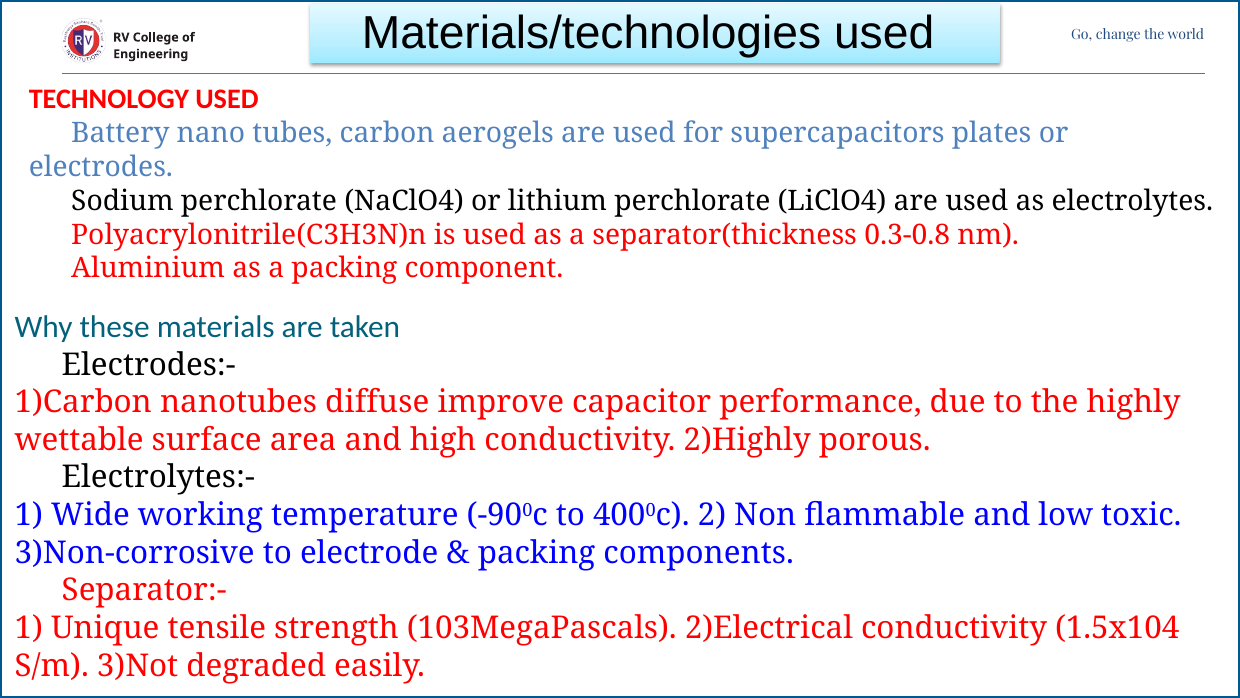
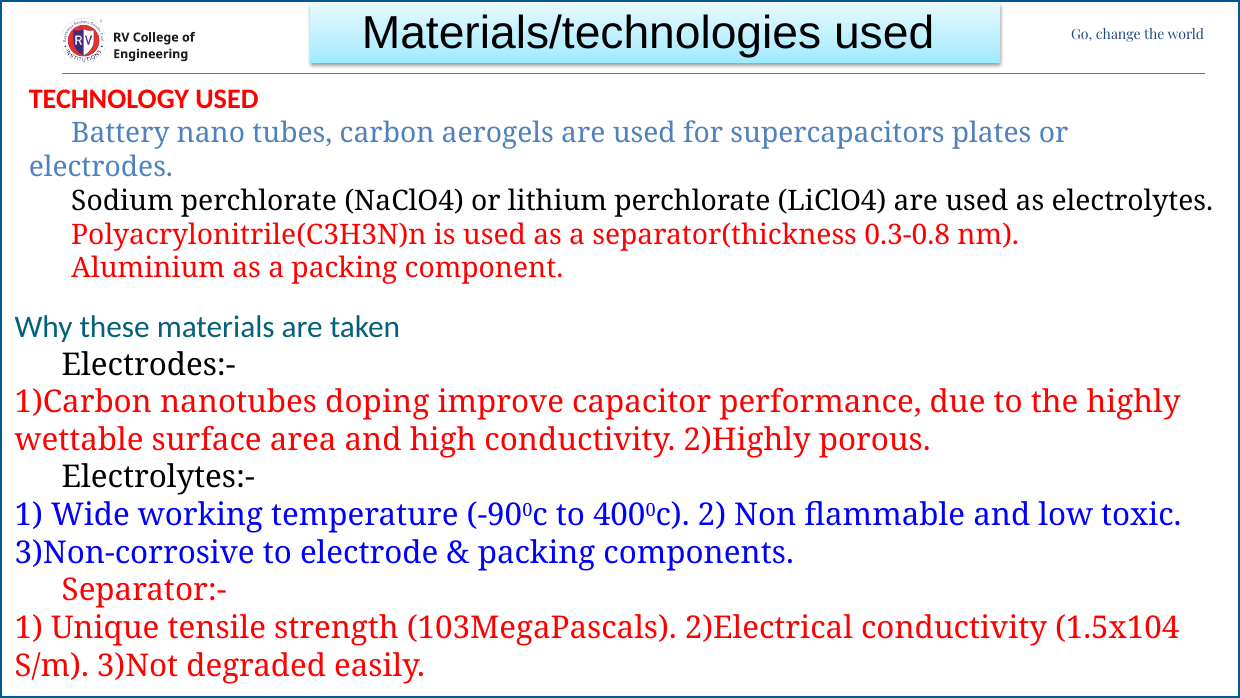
diffuse: diffuse -> doping (377, 402)
